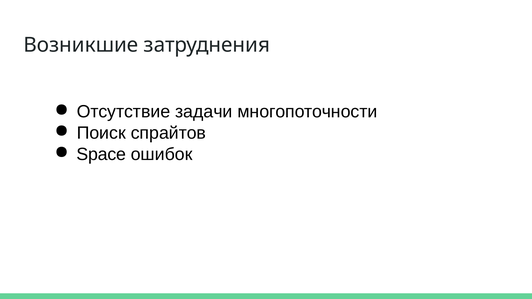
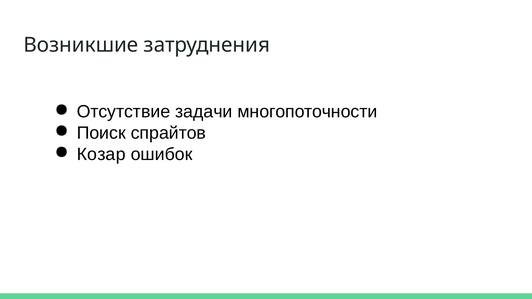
Space: Space -> Козар (101, 154)
